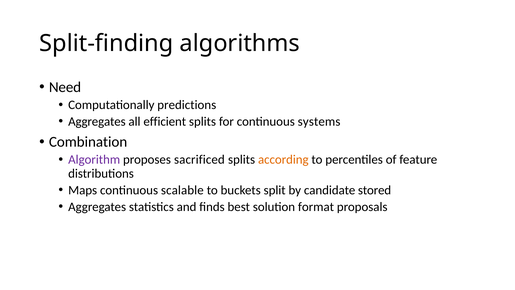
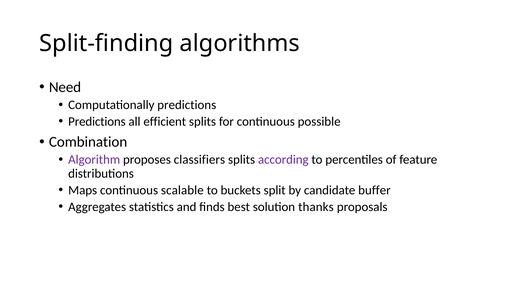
Aggregates: Aggregates -> Predictions (97, 121)
systems: systems -> possible (319, 121)
sacrificed: sacrificed -> classifiers (199, 160)
according colour: orange -> purple (283, 160)
stored: stored -> buffer (374, 190)
format: format -> thanks (316, 207)
